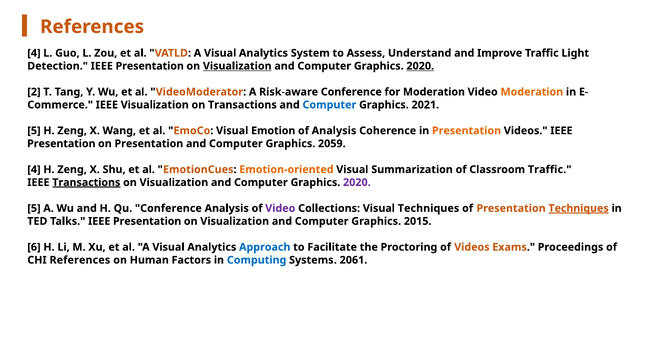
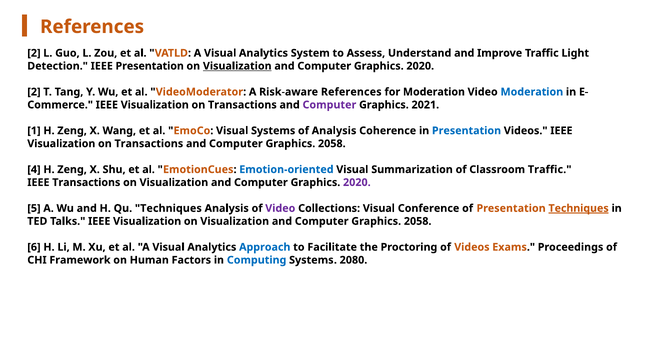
4: 4 -> 2 (34, 53)
2020 underline: present -> none (420, 66)
Risk-aware Conference: Conference -> References (351, 92)
Moderation colour: orange -> blue (532, 92)
Computer colour: blue -> purple (329, 105)
5: 5 -> 1 (34, 131)
Visual Emotion: Emotion -> Systems (273, 131)
Presentation colour: orange -> blue (467, 131)
Presentation: Presentation -> Visualization (61, 144)
Presentation: Presentation -> Transactions (149, 144)
2059: 2059 -> 2058 (332, 144)
Emotion-oriented colour: orange -> blue (286, 169)
Transactions underline: present -> none (86, 182)
Qu Conference: Conference -> Techniques (168, 208)
Visual Techniques: Techniques -> Conference (429, 208)
Talks IEEE Presentation: Presentation -> Visualization (147, 221)
2015: 2015 -> 2058 (418, 221)
CHI References: References -> Framework (80, 260)
2061: 2061 -> 2080 (353, 260)
